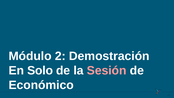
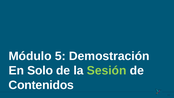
2: 2 -> 5 (60, 56)
Sesión colour: pink -> light green (107, 70)
Económico: Económico -> Contenidos (41, 85)
